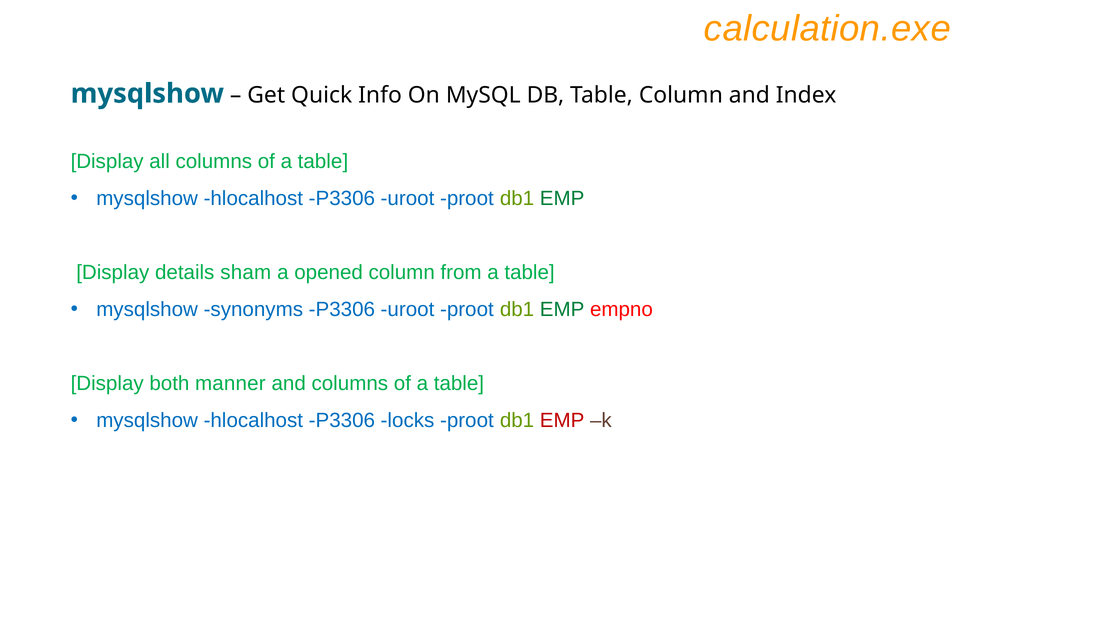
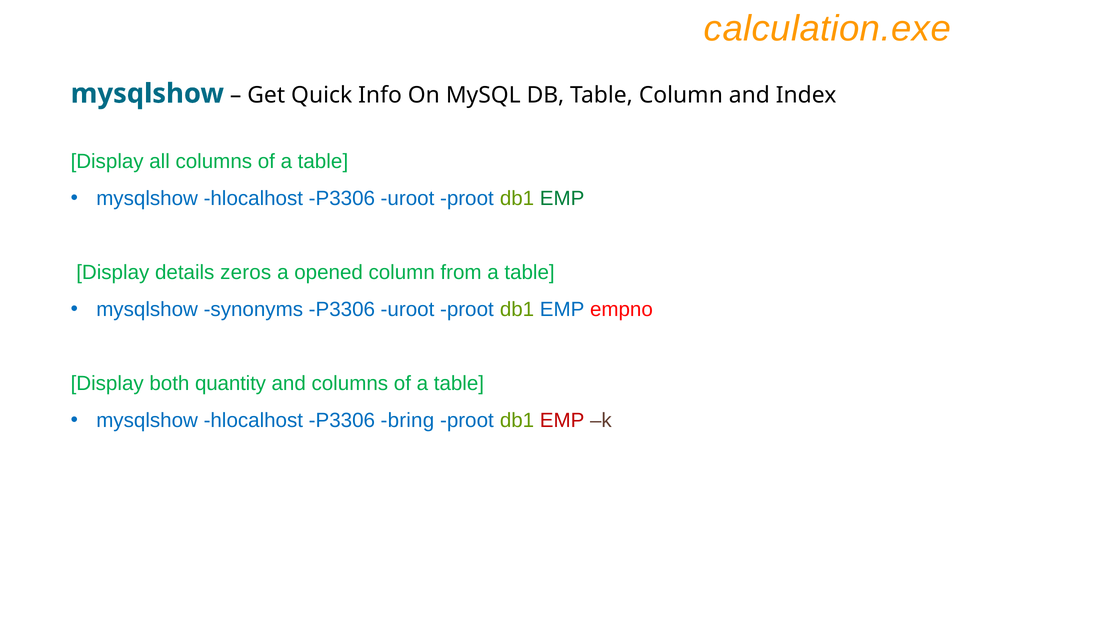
sham: sham -> zeros (246, 273)
EMP colour: green -> blue (562, 310)
manner: manner -> quantity (231, 384)
locks: locks -> bring (407, 421)
